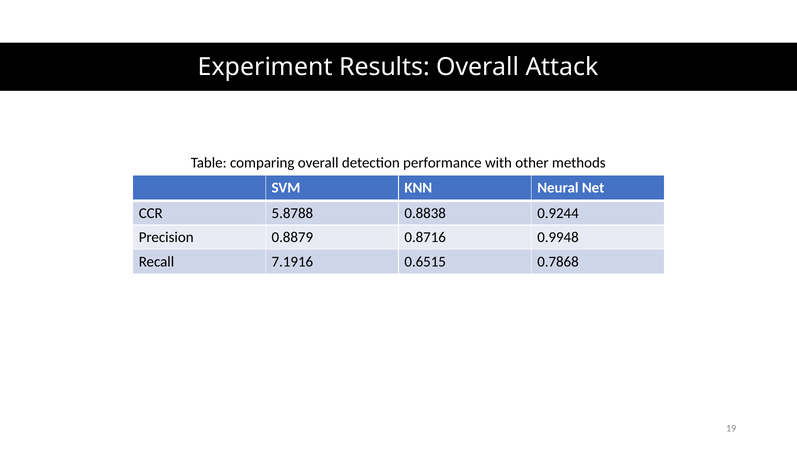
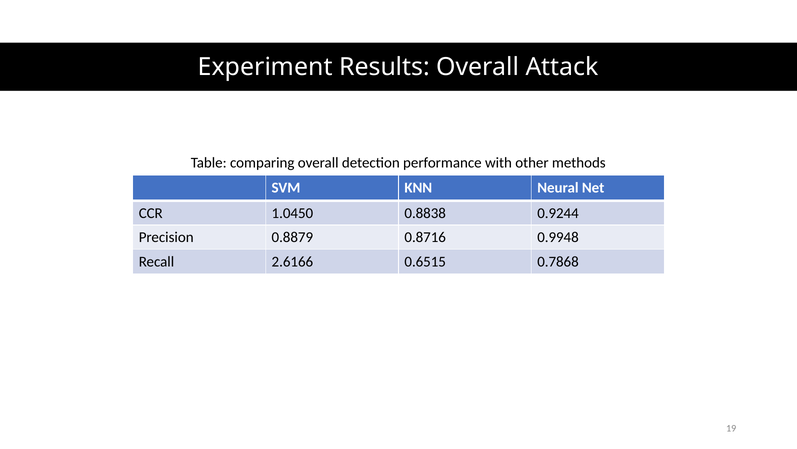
5.8788: 5.8788 -> 1.0450 (292, 213)
7.1916: 7.1916 -> 2.6166 (292, 261)
